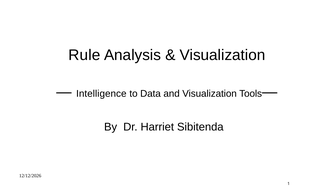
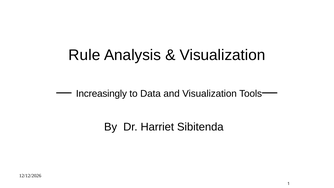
Intelligence: Intelligence -> Increasingly (101, 94)
